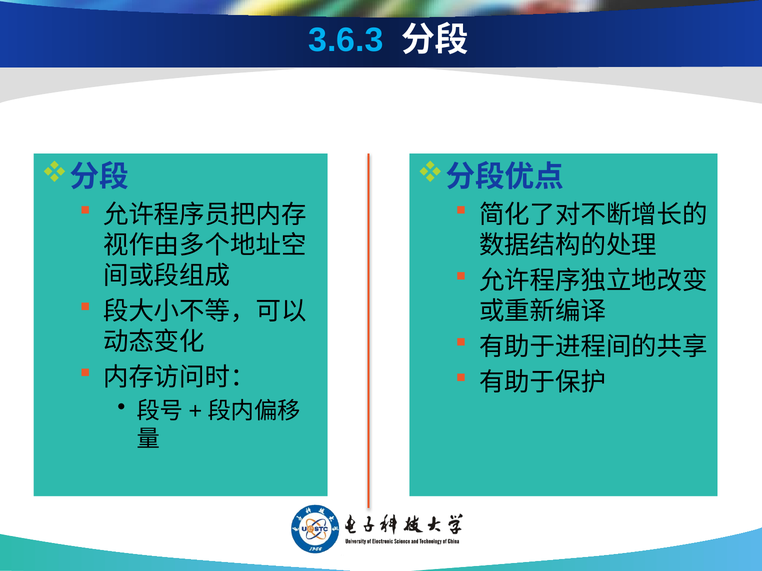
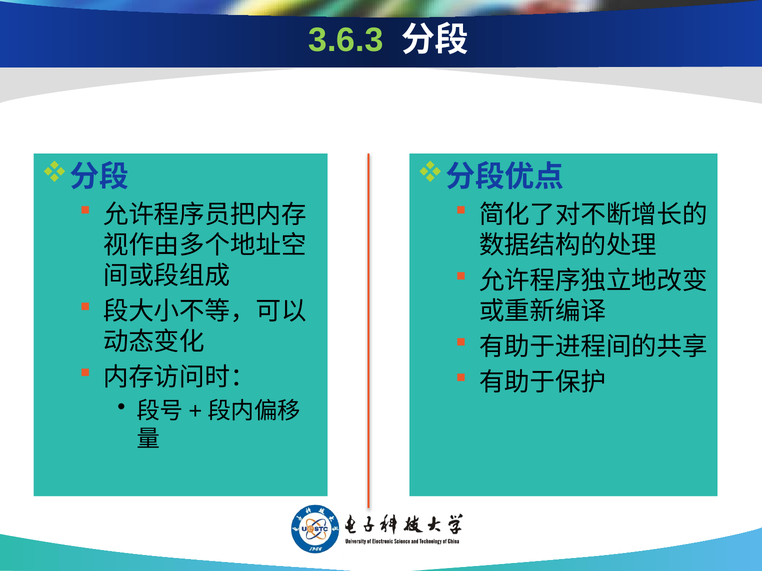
3.6.3 colour: light blue -> light green (346, 40)
